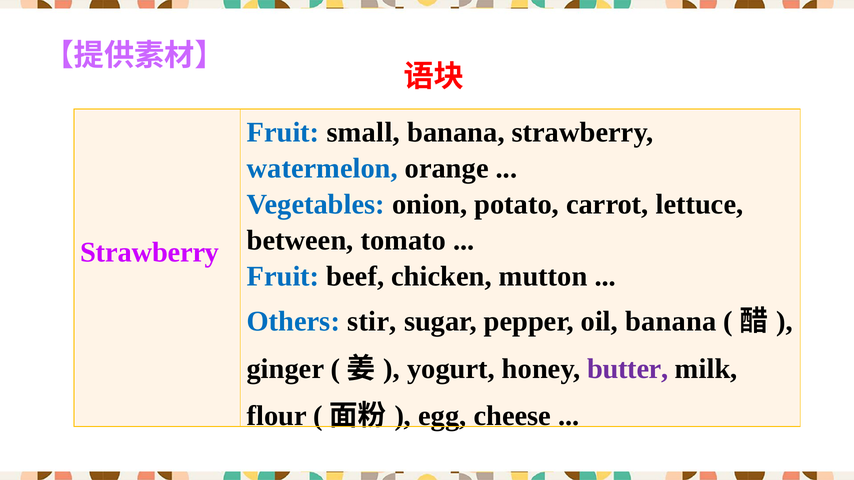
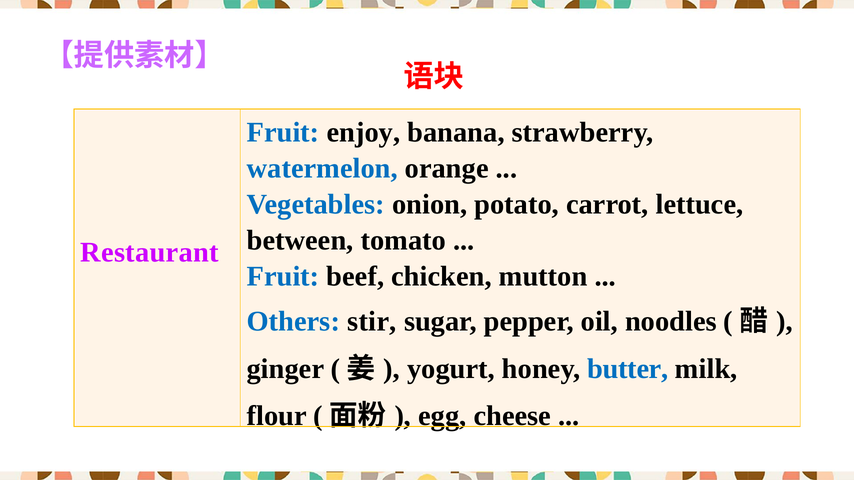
small: small -> enjoy (363, 133)
Strawberry: Strawberry -> Restaurant (150, 252)
oil banana: banana -> noodles (671, 322)
butter colour: purple -> blue (628, 369)
